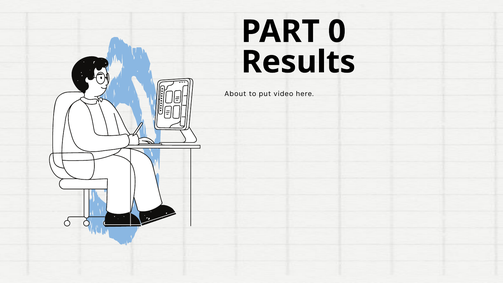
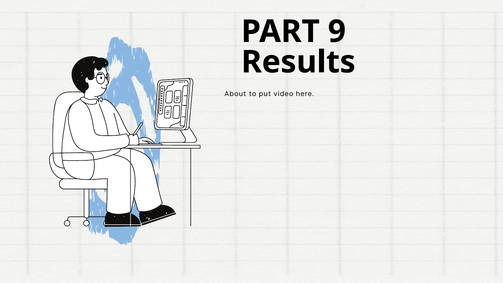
0: 0 -> 9 (337, 32)
